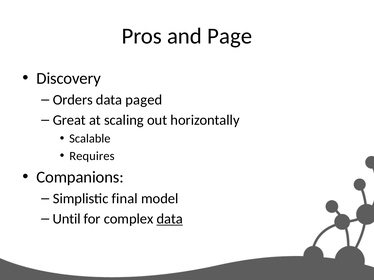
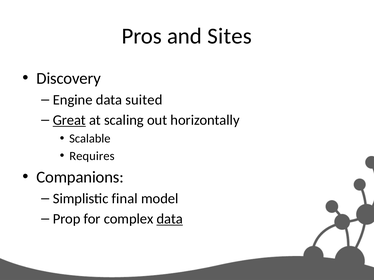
Page: Page -> Sites (230, 36)
Orders: Orders -> Engine (73, 100)
paged: paged -> suited (144, 100)
Great underline: none -> present (69, 120)
Until: Until -> Prop (67, 219)
